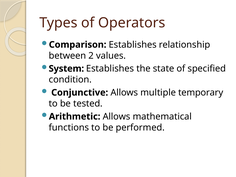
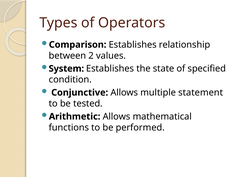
temporary: temporary -> statement (201, 93)
